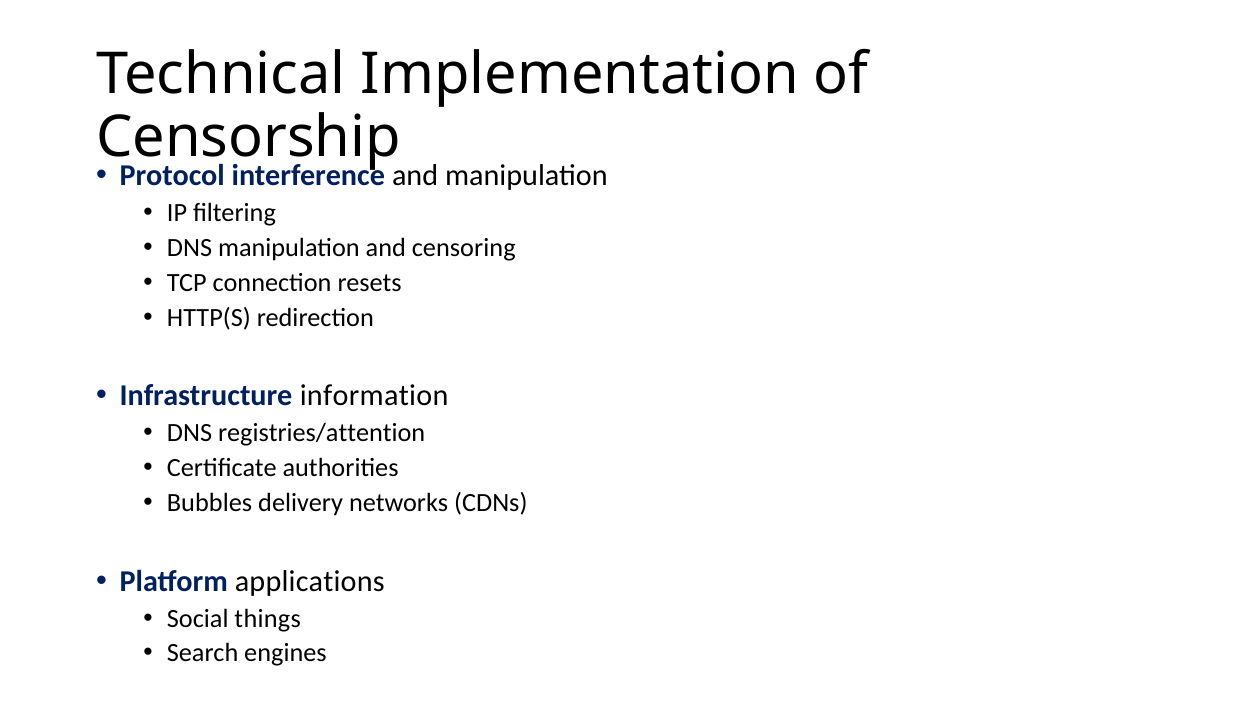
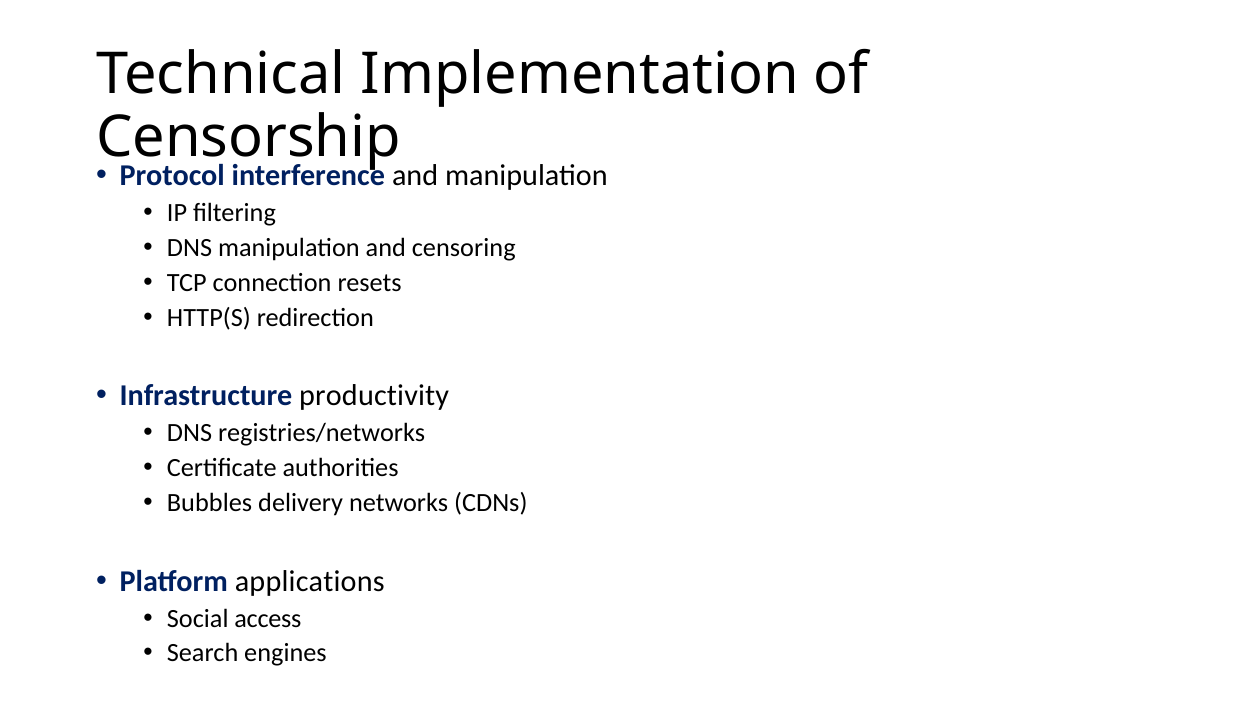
information: information -> productivity (374, 396)
registries/attention: registries/attention -> registries/networks (322, 433)
things: things -> access (268, 618)
